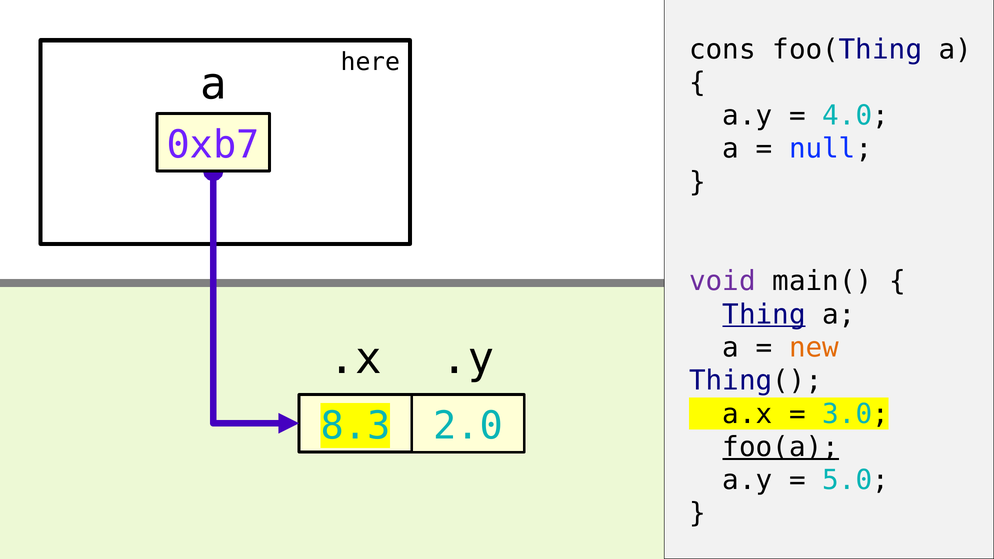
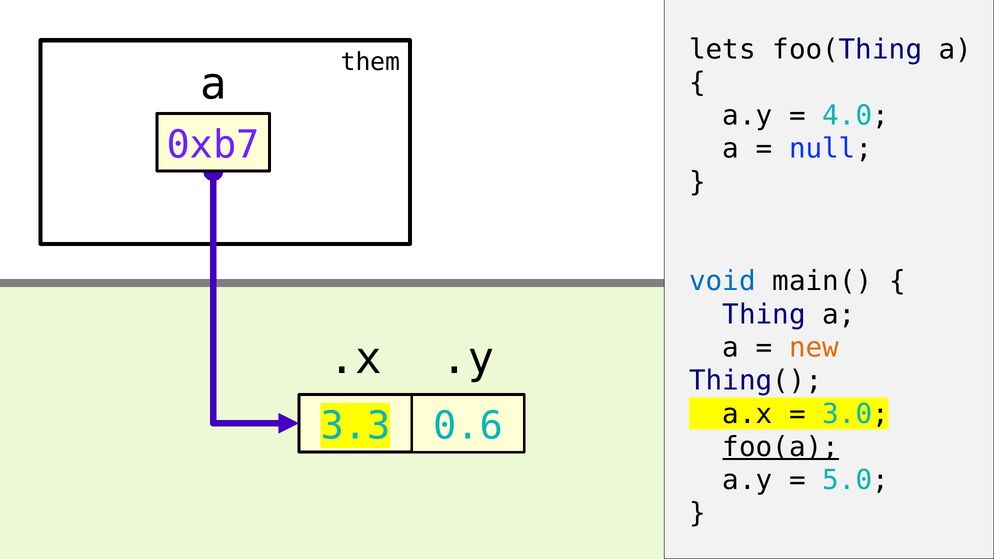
cons: cons -> lets (722, 49)
here: here -> them (370, 62)
void colour: purple -> blue (722, 281)
Thing underline: present -> none (764, 315)
8.3: 8.3 -> 3.3 (355, 426)
2.0: 2.0 -> 0.6 (468, 426)
